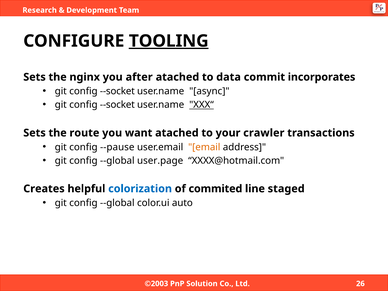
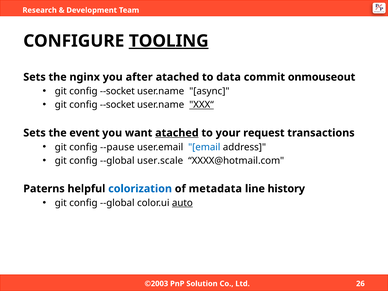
incorporates: incorporates -> onmouseout (322, 77)
route: route -> event (84, 133)
atached underline: none -> present (177, 133)
crawler: crawler -> request (264, 133)
email colour: orange -> blue (204, 147)
user.page: user.page -> user.scale (160, 161)
Creates: Creates -> Paterns (44, 189)
commited: commited -> metadata (215, 189)
staged: staged -> history (286, 189)
auto underline: none -> present (182, 203)
